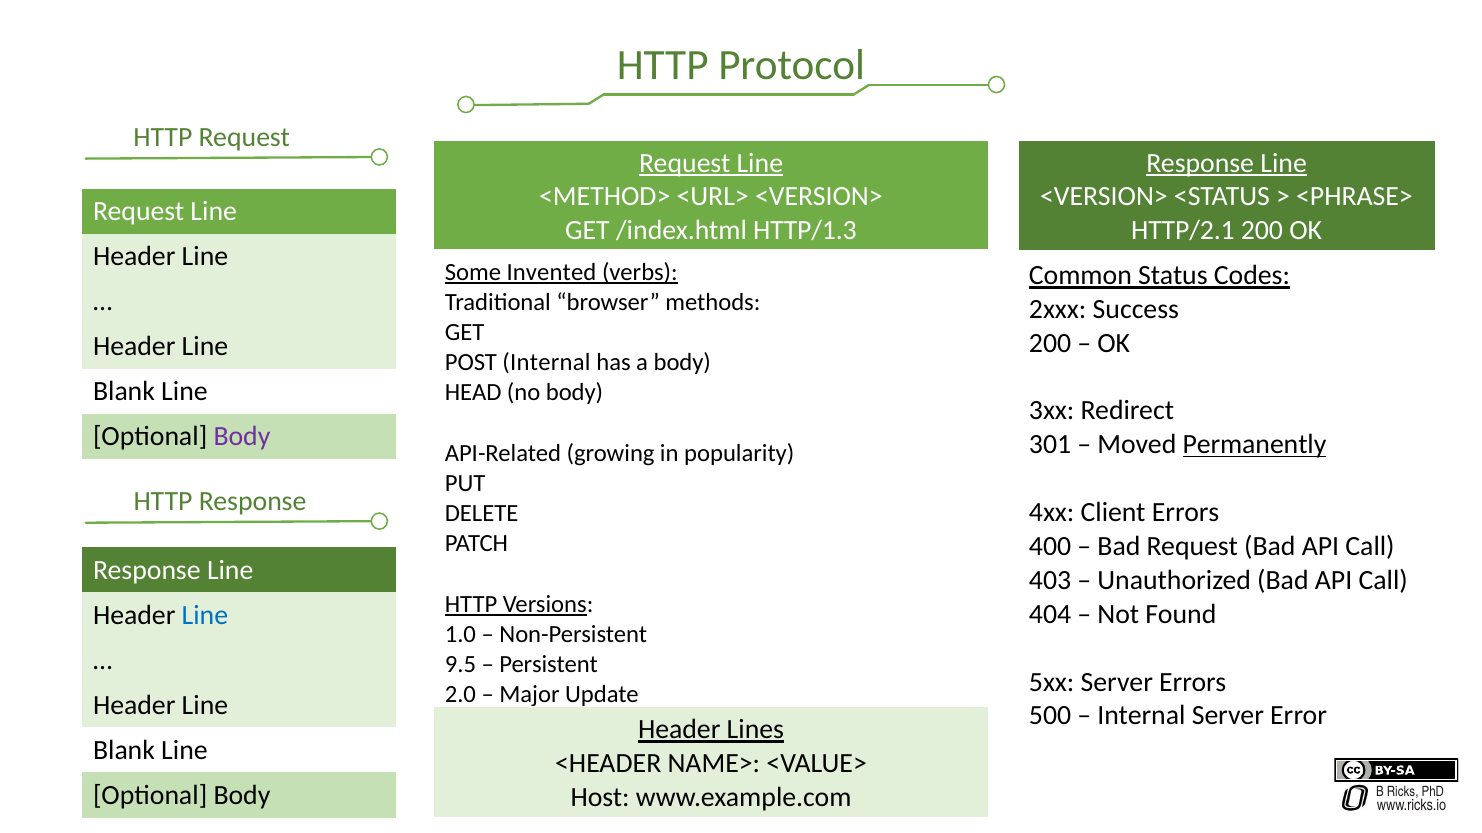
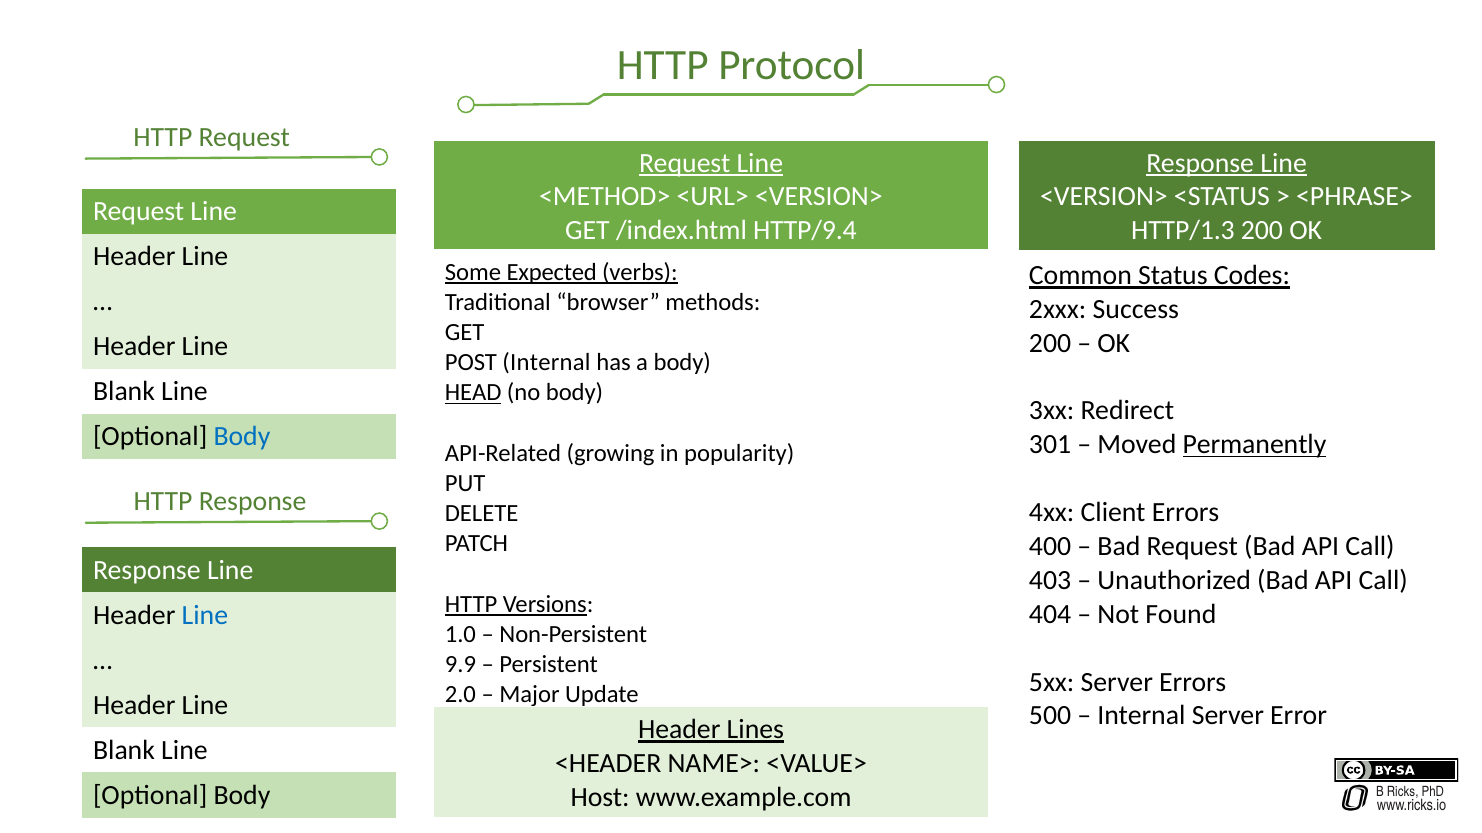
HTTP/1.3: HTTP/1.3 -> HTTP/9.4 (805, 231)
HTTP/2.1: HTTP/2.1 -> HTTP/1.3 (1183, 231)
Invented: Invented -> Expected (552, 272)
HEAD underline: none -> present (473, 393)
Body colour: purple -> blue (242, 437)
9.5: 9.5 -> 9.9 (460, 665)
